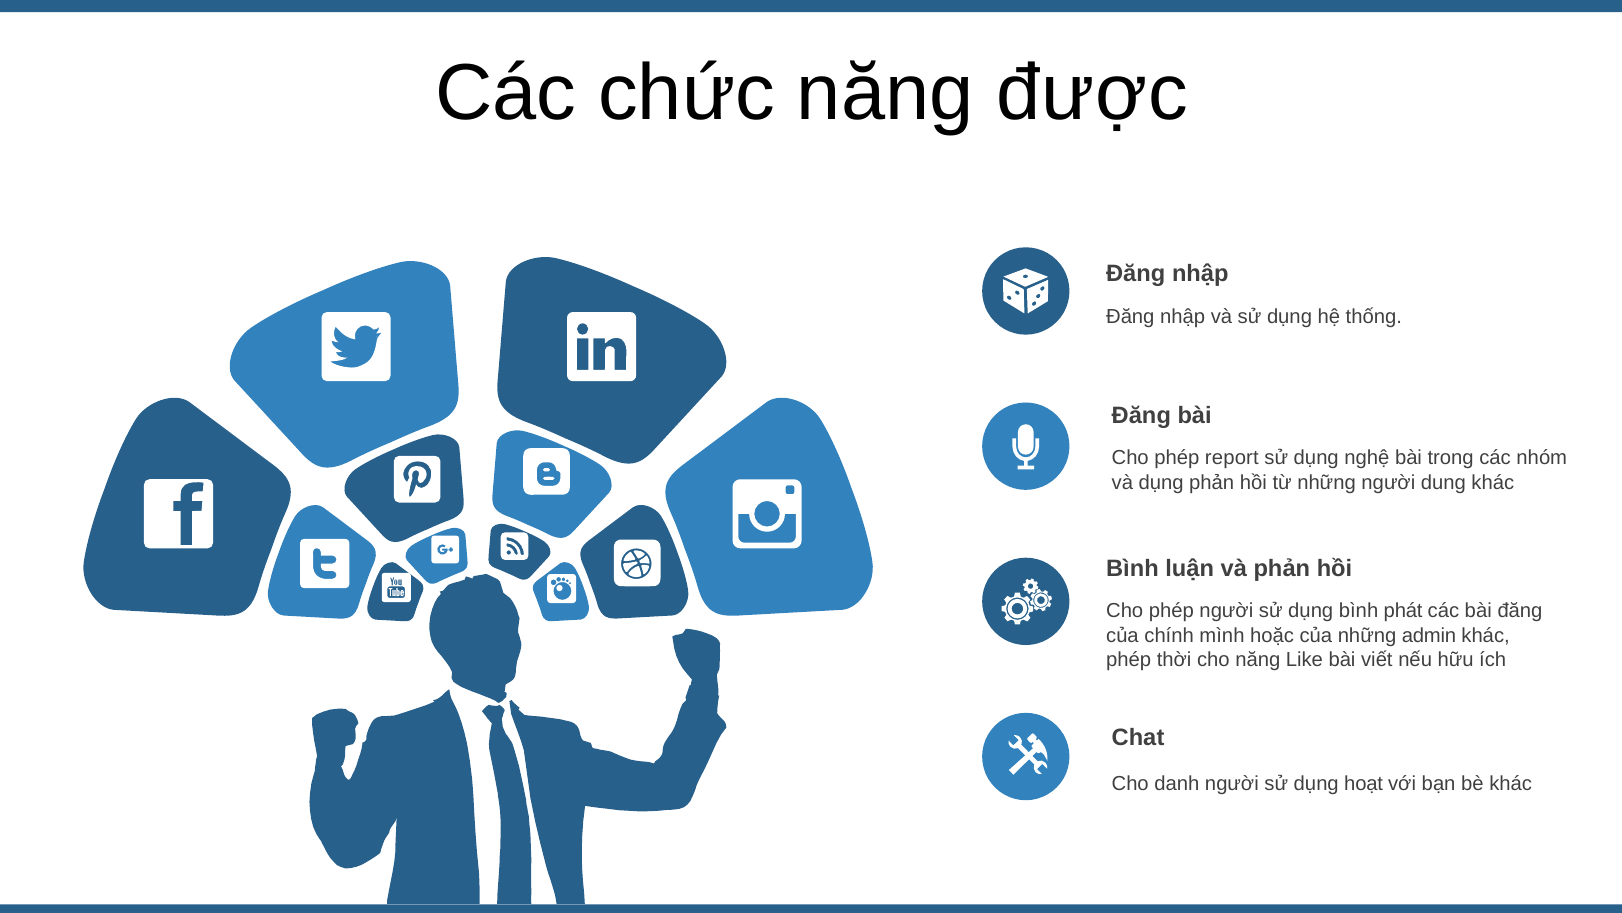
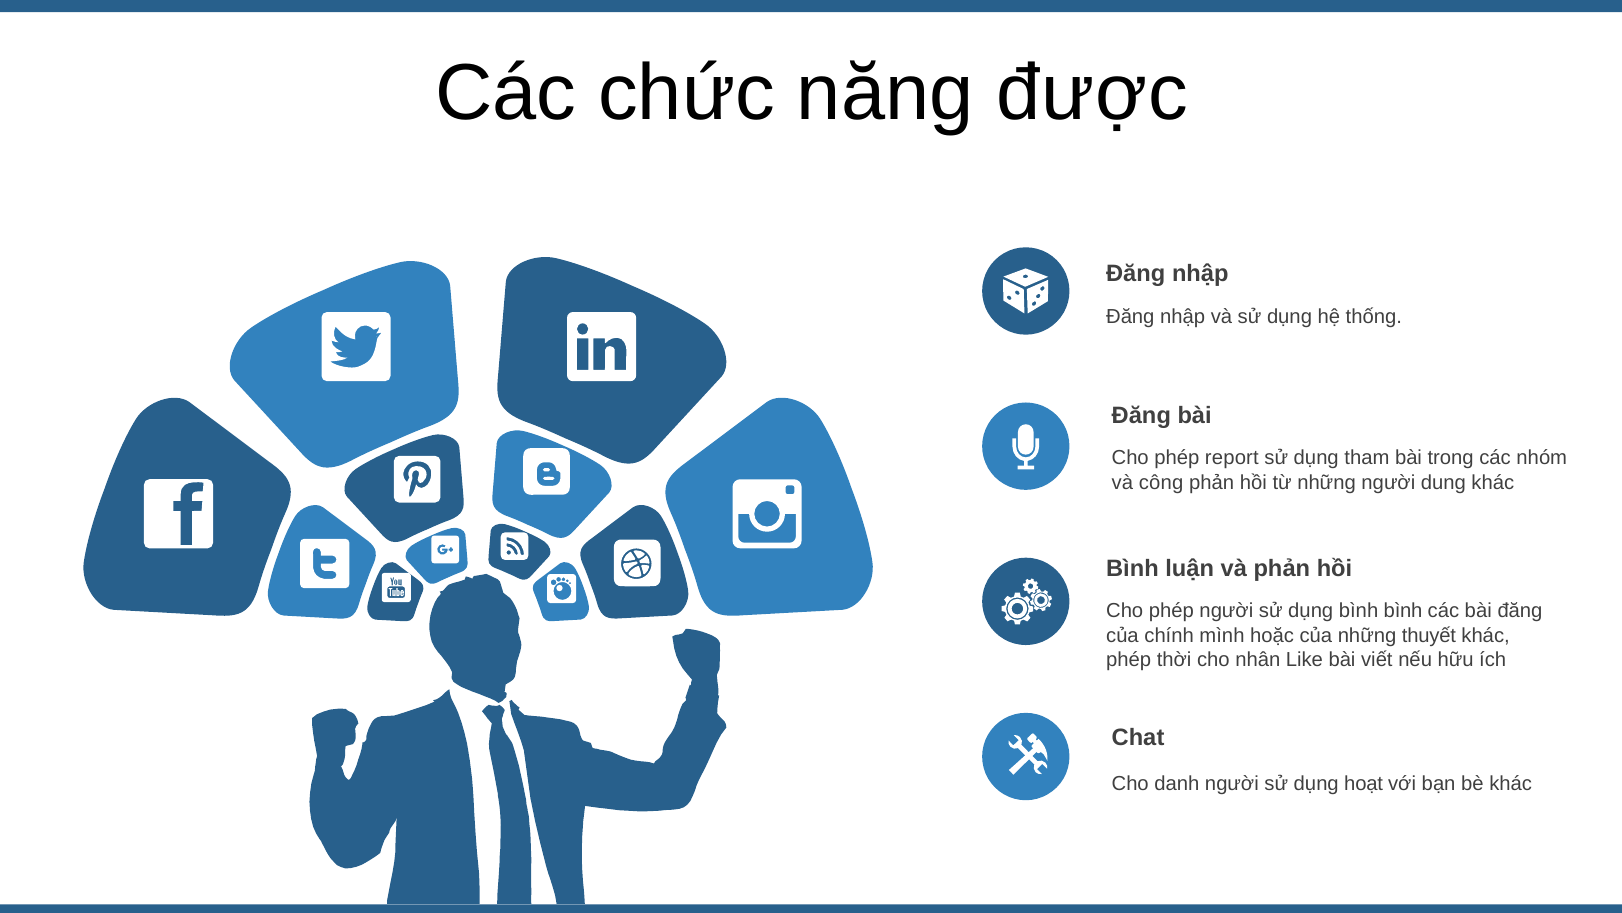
nghệ: nghệ -> tham (1367, 458)
và dụng: dụng -> công (1161, 482)
bình phát: phát -> bình (1403, 611)
admin: admin -> thuyết (1429, 635)
cho năng: năng -> nhân (1258, 659)
